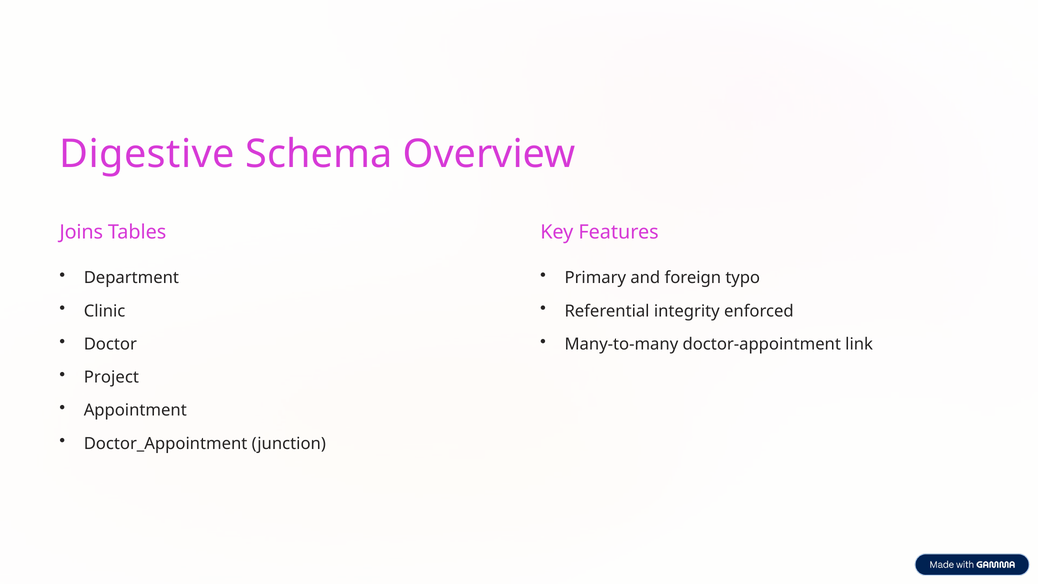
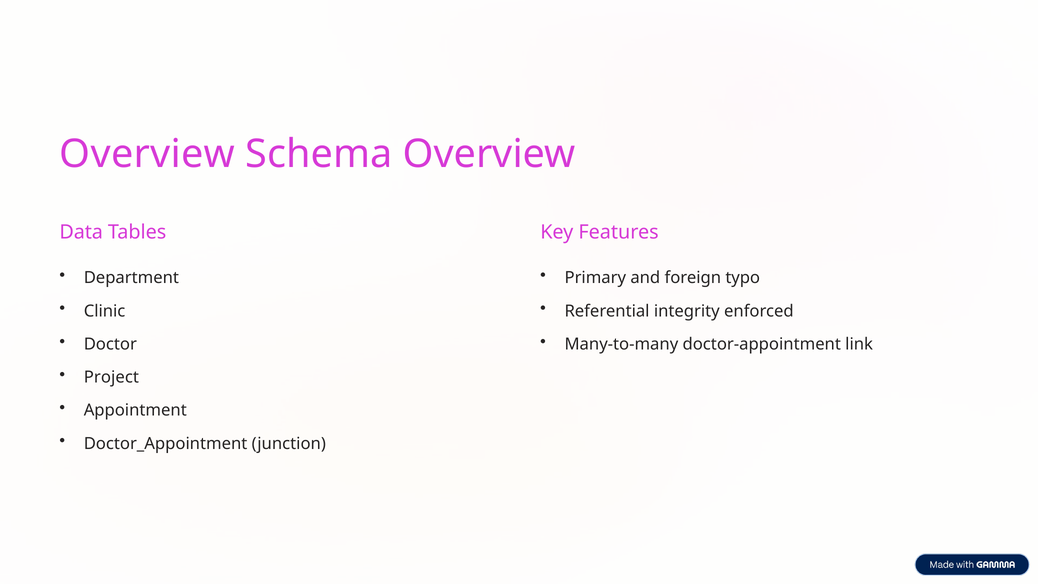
Digestive: Digestive -> Overview (147, 154)
Joins: Joins -> Data (81, 232)
